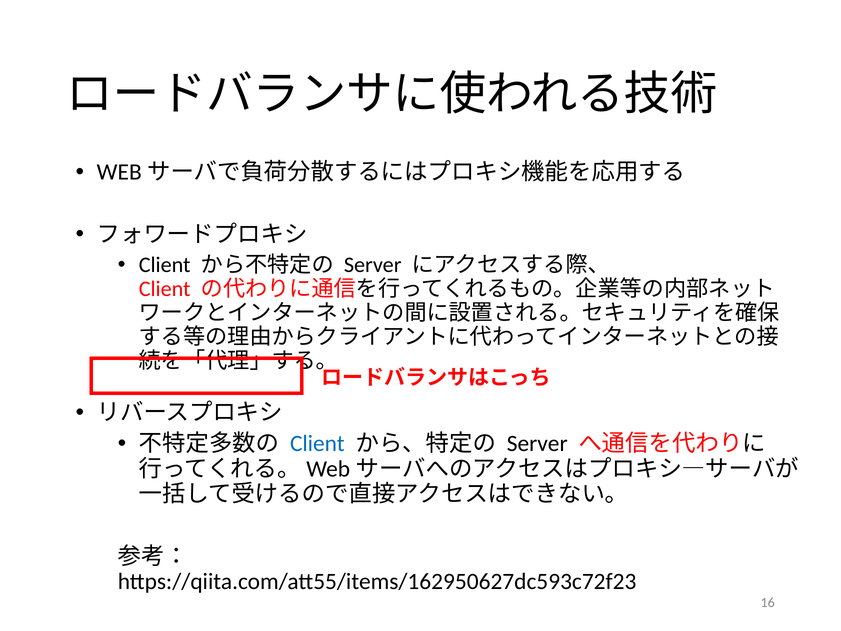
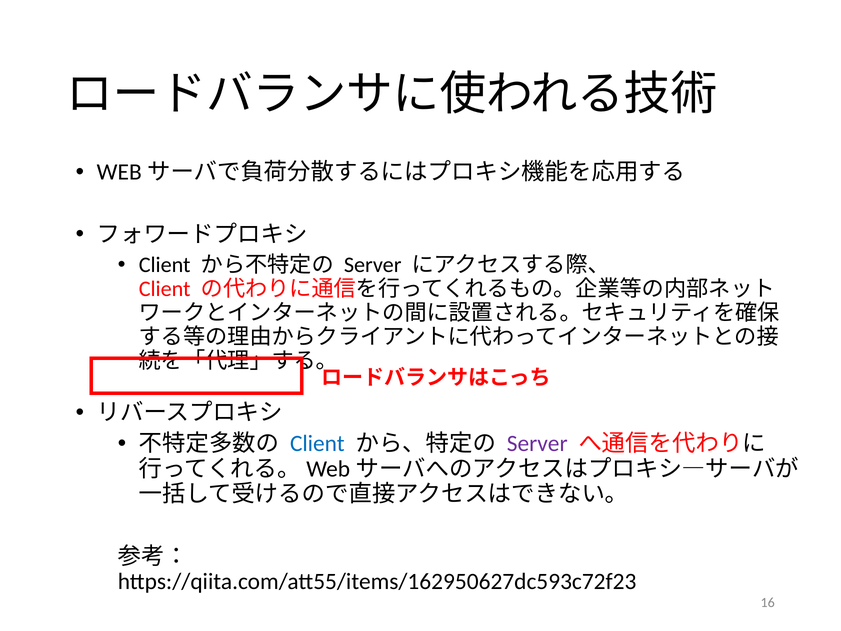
Server colour: black -> purple (537, 444)
